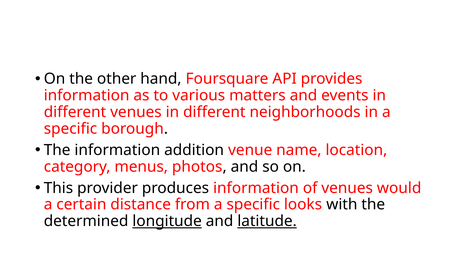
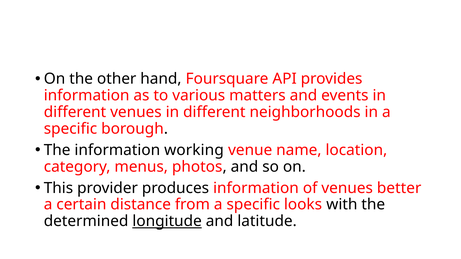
addition: addition -> working (194, 150)
would: would -> better (399, 188)
latitude underline: present -> none (267, 221)
